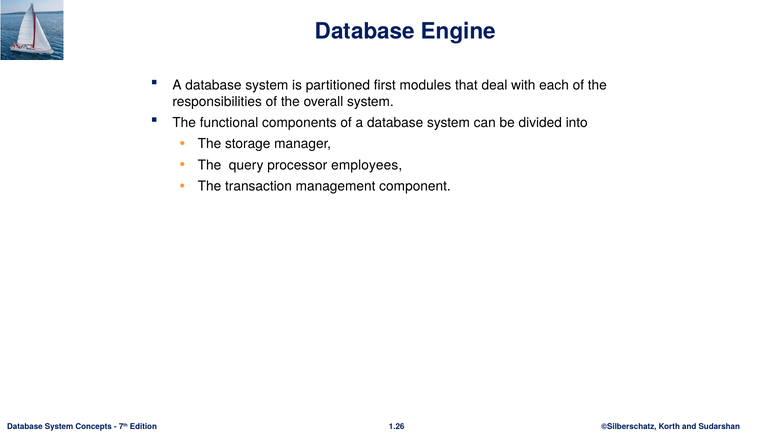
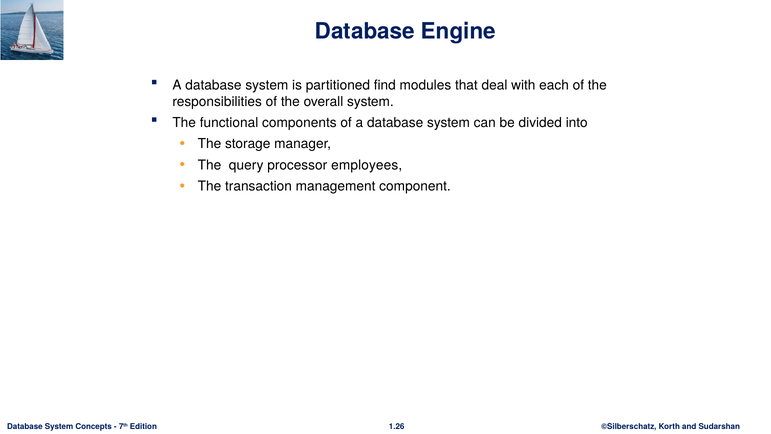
first: first -> find (385, 85)
